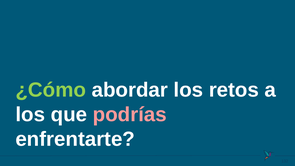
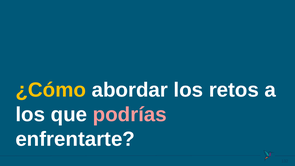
¿Cómo colour: light green -> yellow (51, 90)
